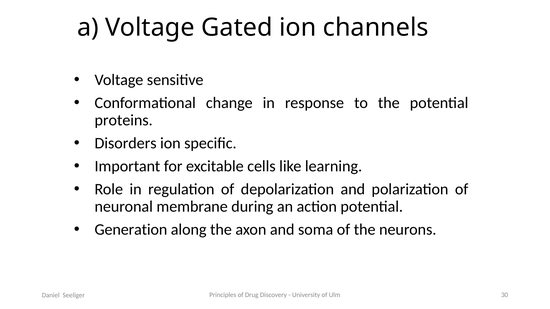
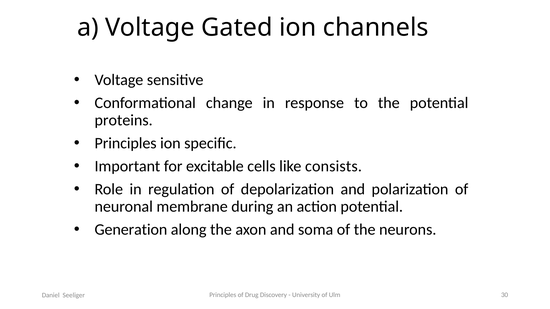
Disorders: Disorders -> Principles (126, 143)
learning: learning -> consists (333, 166)
